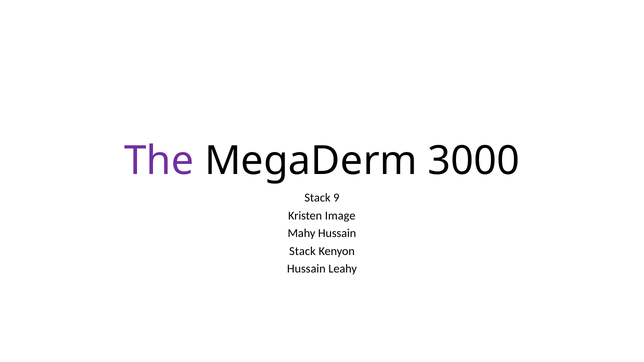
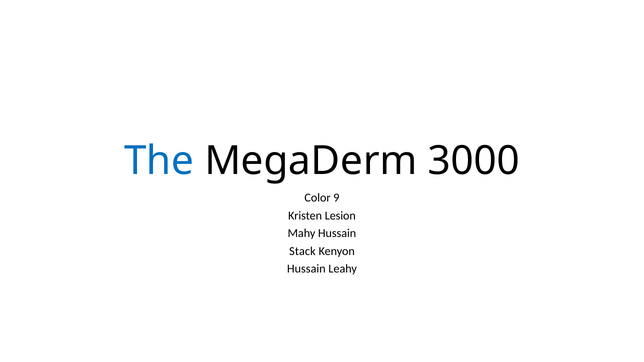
The colour: purple -> blue (159, 161)
Stack: Stack -> Color (318, 198)
Image: Image -> Lesion (340, 216)
